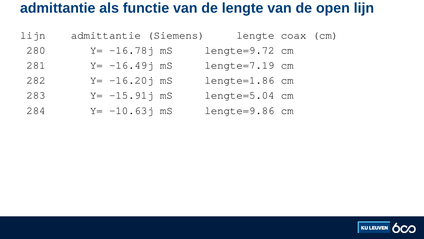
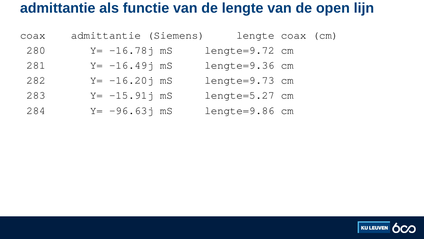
lijn: lijn -> coax (33, 35)
lengte=7.19: lengte=7.19 -> lengte=9.36 (240, 65)
lengte=1.86: lengte=1.86 -> lengte=9.73 (240, 80)
lengte=5.04: lengte=5.04 -> lengte=5.27 (240, 95)
-10.63j: -10.63j -> -96.63j (131, 110)
